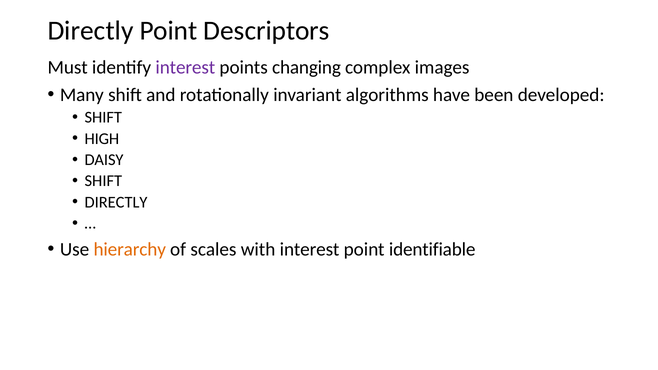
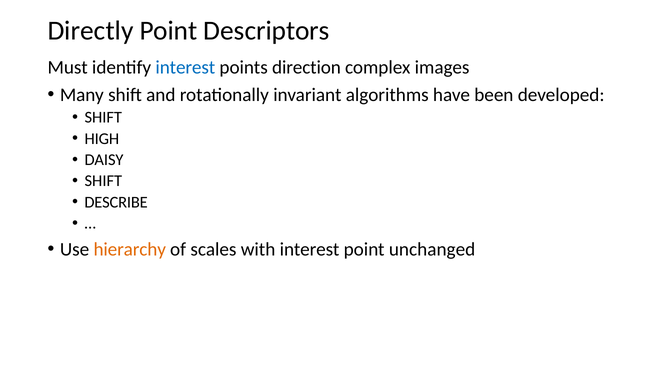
interest colour: purple -> blue (185, 67)
changing: changing -> direction (306, 67)
DIRECTLY: DIRECTLY -> DESCRIBE (116, 202)
identifiable: identifiable -> unchanged (432, 249)
